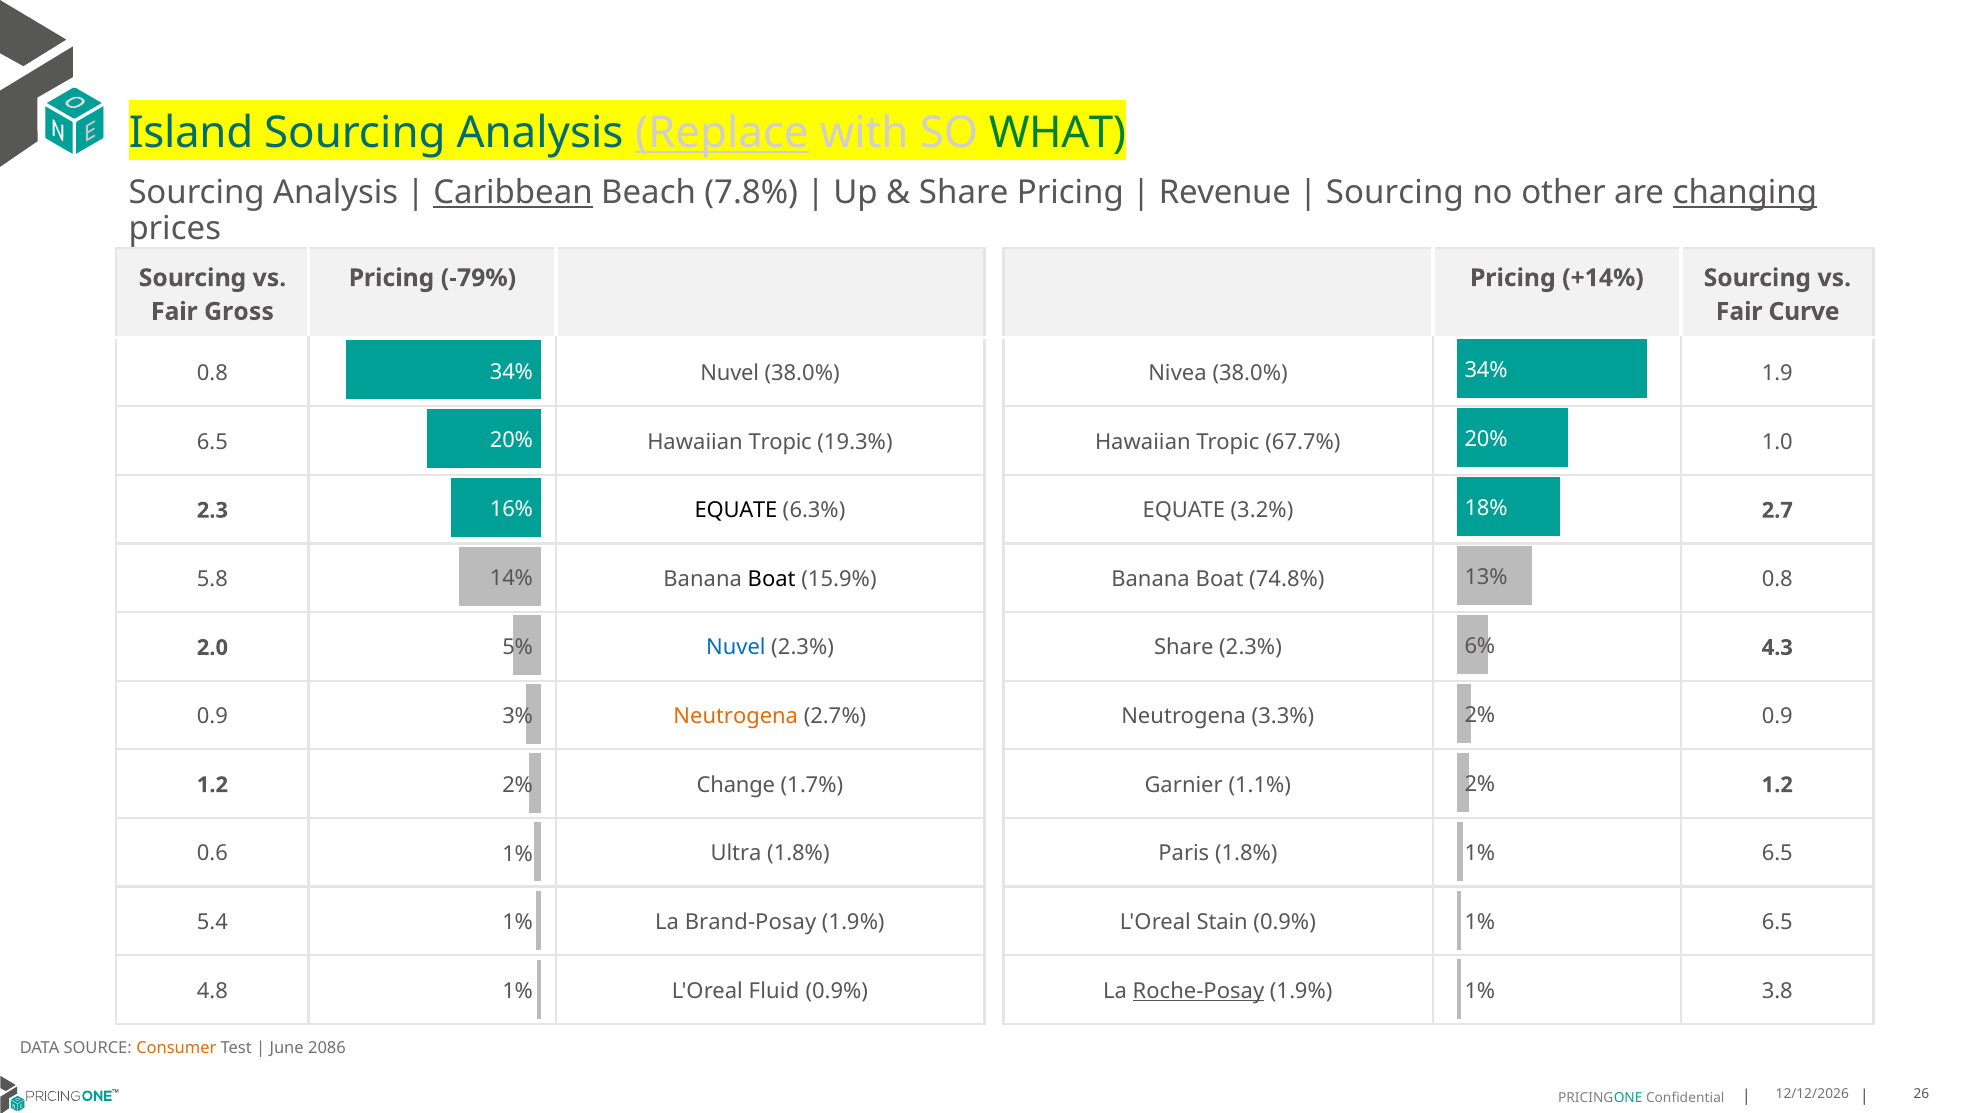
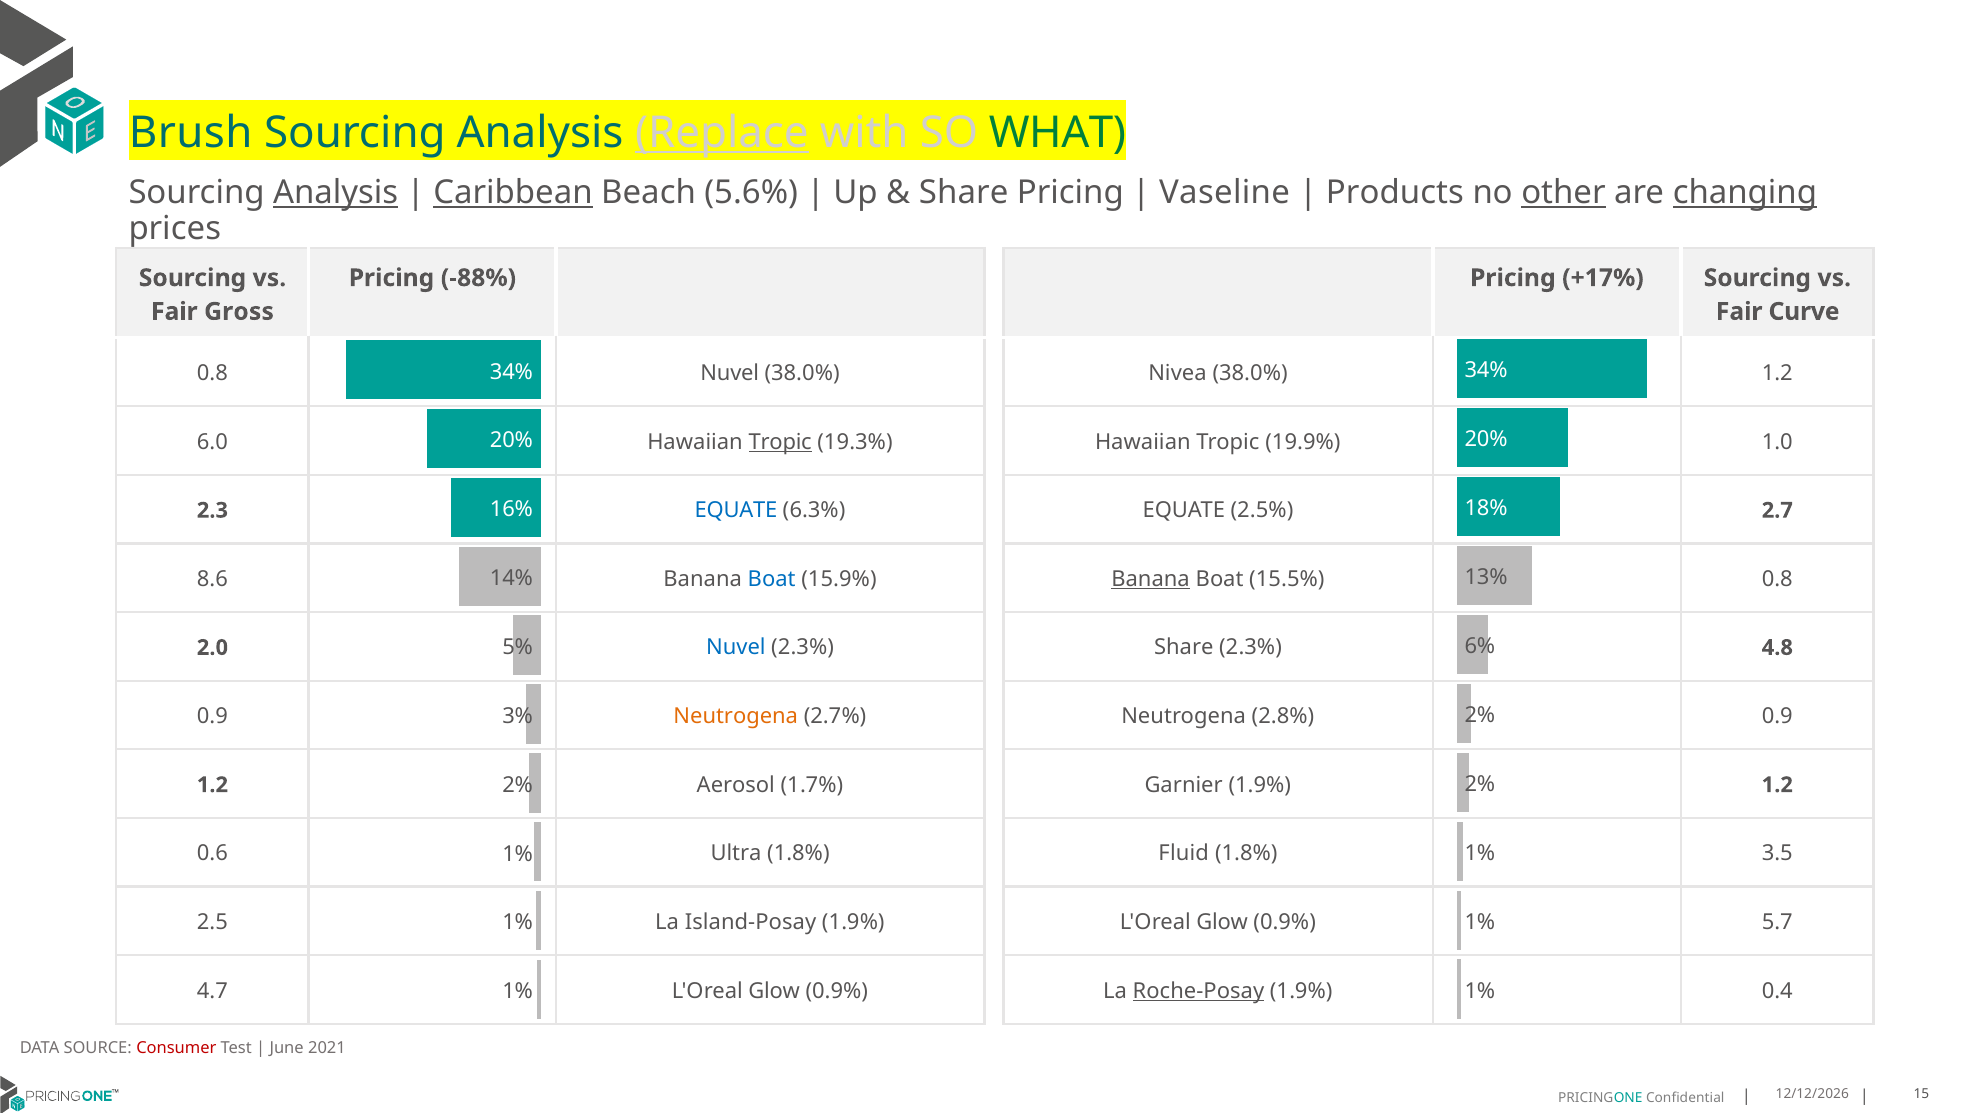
Island: Island -> Brush (191, 133)
Analysis underline: none -> present (336, 193)
7.8%: 7.8% -> 5.6% (751, 193)
Revenue: Revenue -> Vaseline (1225, 193)
Sourcing: Sourcing -> Products (1395, 193)
other underline: none -> present (1563, 193)
-79%: -79% -> -88% (478, 278)
+14%: +14% -> +17% (1603, 278)
38.0% 1.9: 1.9 -> 1.2 (1777, 373)
6.5: 6.5 -> 6.0 (212, 442)
Tropic underline: none -> present (780, 442)
67.7%: 67.7% -> 19.9% (1303, 442)
3.2%: 3.2% -> 2.5% (1262, 510)
EQUATE colour: black -> blue (736, 510)
5.8: 5.8 -> 8.6 (212, 579)
Boat colour: black -> blue (772, 579)
Banana underline: none -> present (1151, 579)
74.8%: 74.8% -> 15.5% (1287, 579)
4.3: 4.3 -> 4.8 (1777, 647)
3.3%: 3.3% -> 2.8% (1283, 716)
Garnier 1.1%: 1.1% -> 1.9% (1260, 785)
Change: Change -> Aerosol (736, 785)
Paris: Paris -> Fluid (1184, 853)
1.8% 6.5: 6.5 -> 3.5 (1777, 853)
5.4: 5.4 -> 2.5 (212, 922)
Brand-Posay: Brand-Posay -> Island-Posay (751, 922)
Stain: Stain -> Glow (1222, 922)
0.9% 6.5: 6.5 -> 5.7 (1777, 922)
4.8: 4.8 -> 4.7 (212, 990)
Fluid: Fluid -> Glow (774, 990)
3.8: 3.8 -> 0.4 (1777, 990)
Consumer colour: orange -> red (176, 1048)
2086: 2086 -> 2021 (327, 1048)
26: 26 -> 15 (1921, 1094)
